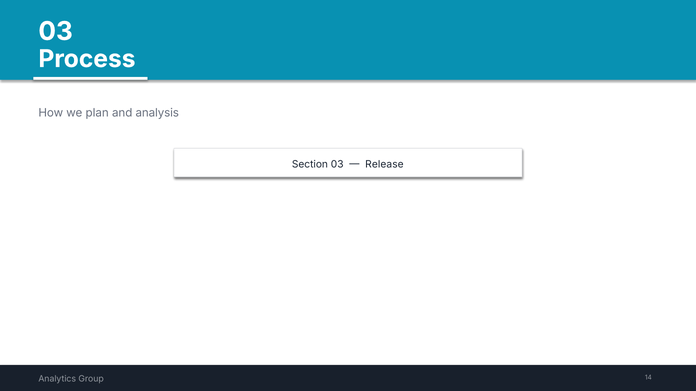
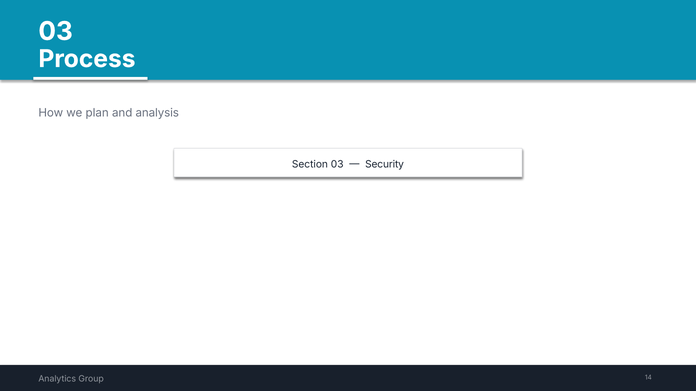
Release: Release -> Security (385, 165)
